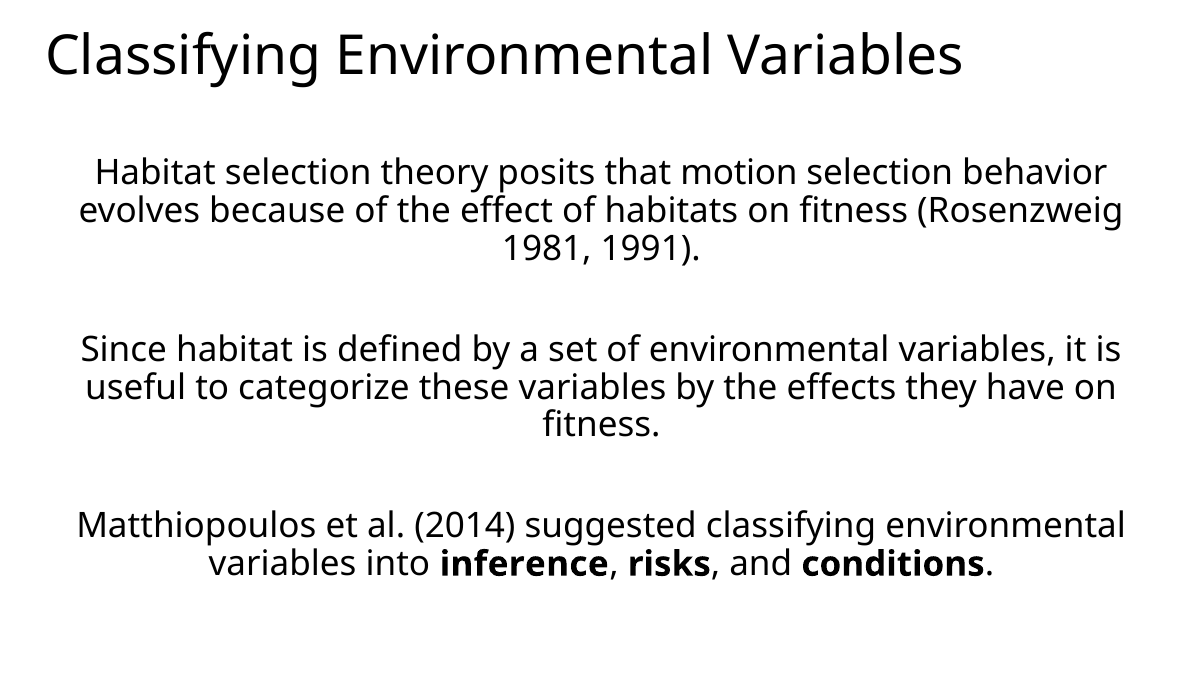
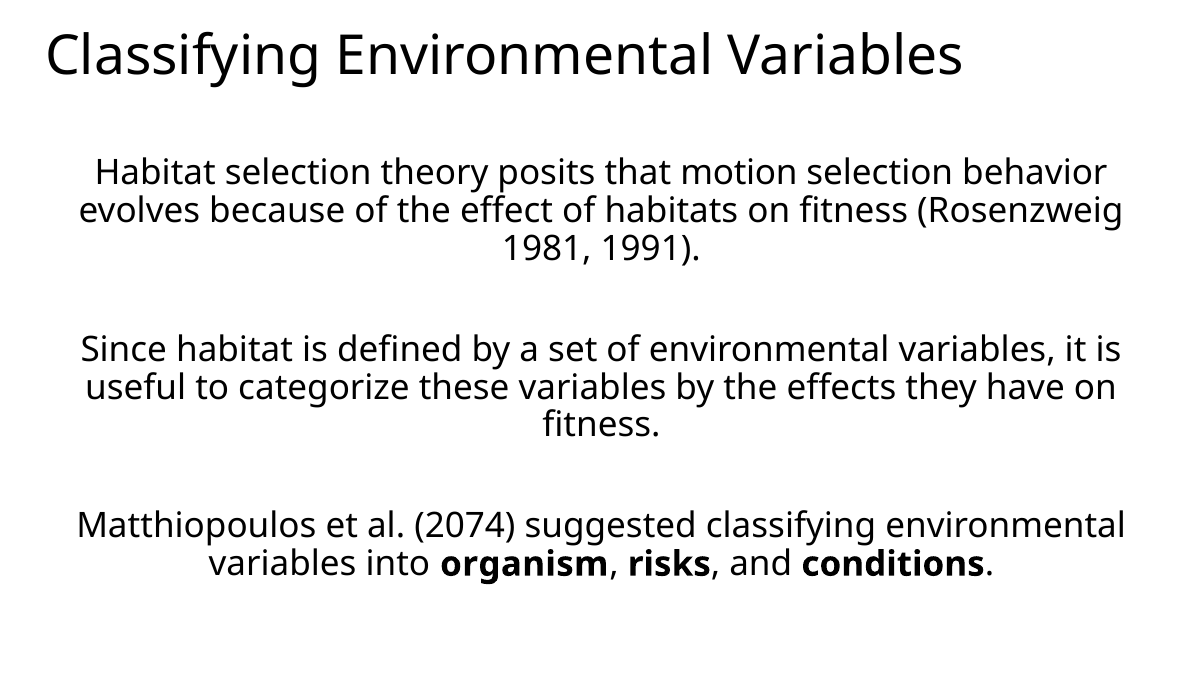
2014: 2014 -> 2074 (465, 526)
inference: inference -> organism (524, 564)
